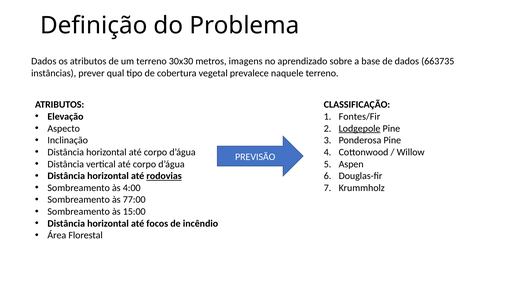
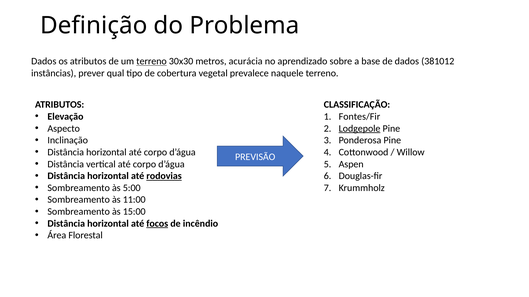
terreno underline: none -> present (152, 61)
imagens: imagens -> acurácia (246, 61)
663735: 663735 -> 381012 (438, 61)
4:00: 4:00 -> 5:00 (132, 188)
77:00: 77:00 -> 11:00 (134, 200)
focos underline: none -> present (157, 224)
